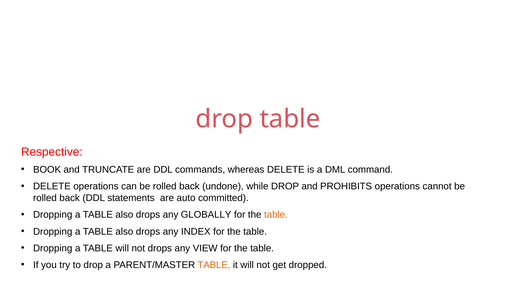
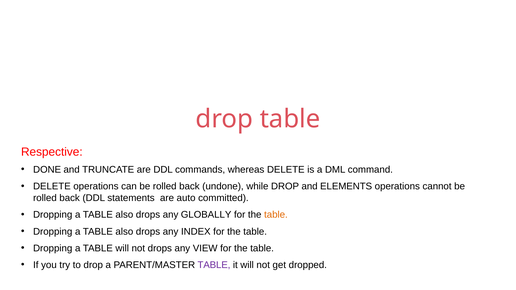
BOOK: BOOK -> DONE (47, 170)
PROHIBITS: PROHIBITS -> ELEMENTS (346, 187)
TABLE colour: orange -> purple (214, 265)
